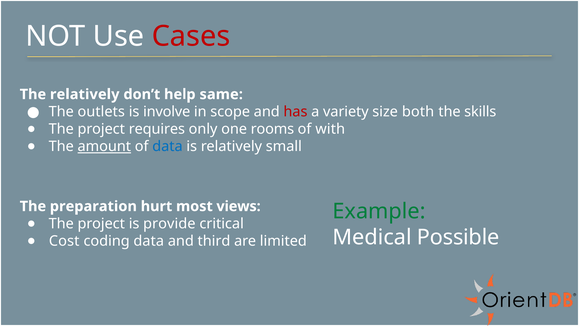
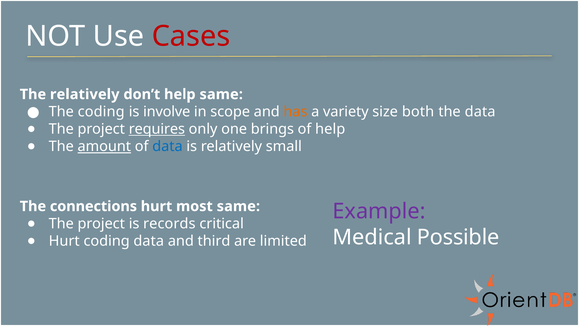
The outlets: outlets -> coding (101, 112)
has colour: red -> orange (295, 112)
the skills: skills -> data (480, 112)
requires underline: none -> present (157, 129)
rooms: rooms -> brings (272, 129)
of with: with -> help (330, 129)
preparation: preparation -> connections (93, 206)
most views: views -> same (238, 206)
Example colour: green -> purple (379, 211)
provide: provide -> records (169, 224)
Cost: Cost -> Hurt (64, 241)
